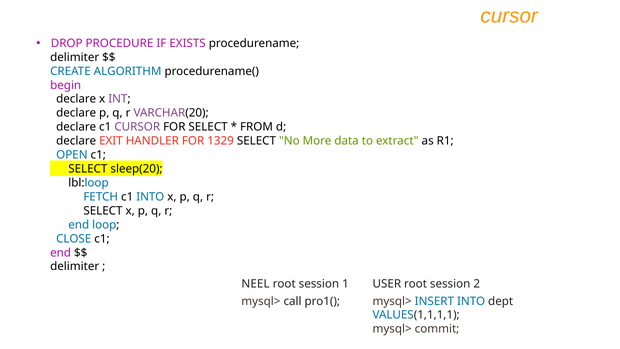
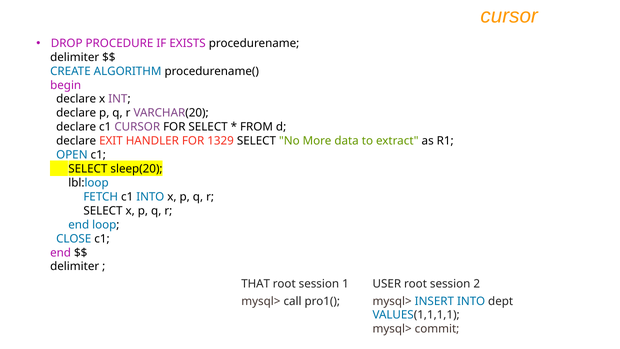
NEEL: NEEL -> THAT (256, 284)
